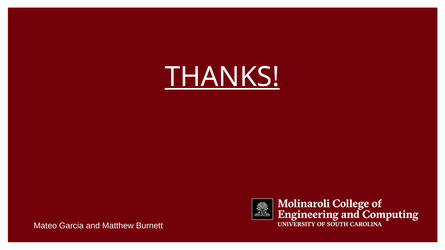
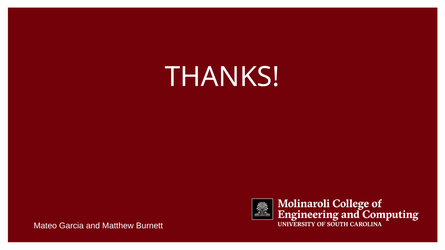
THANKS underline: present -> none (222, 77)
